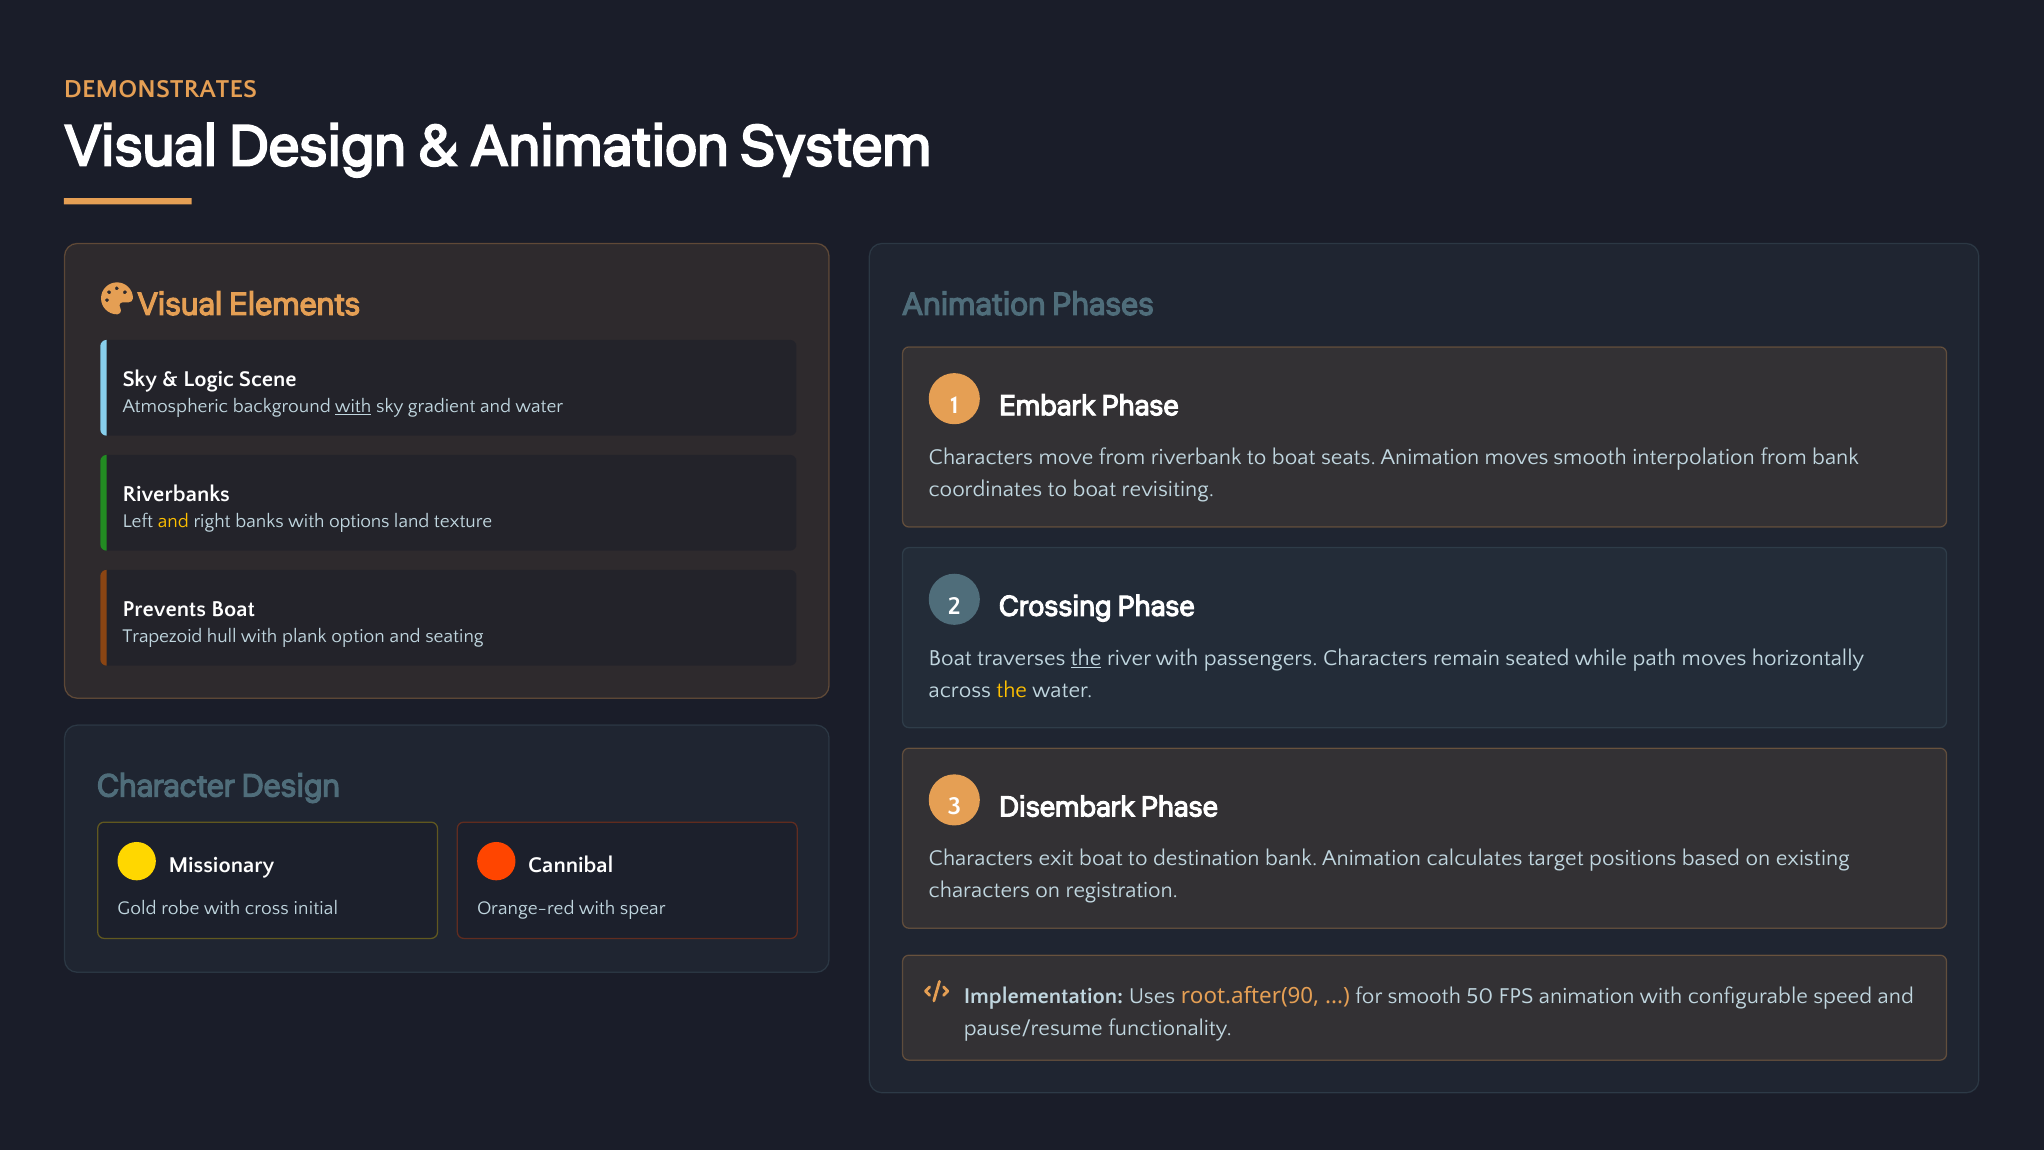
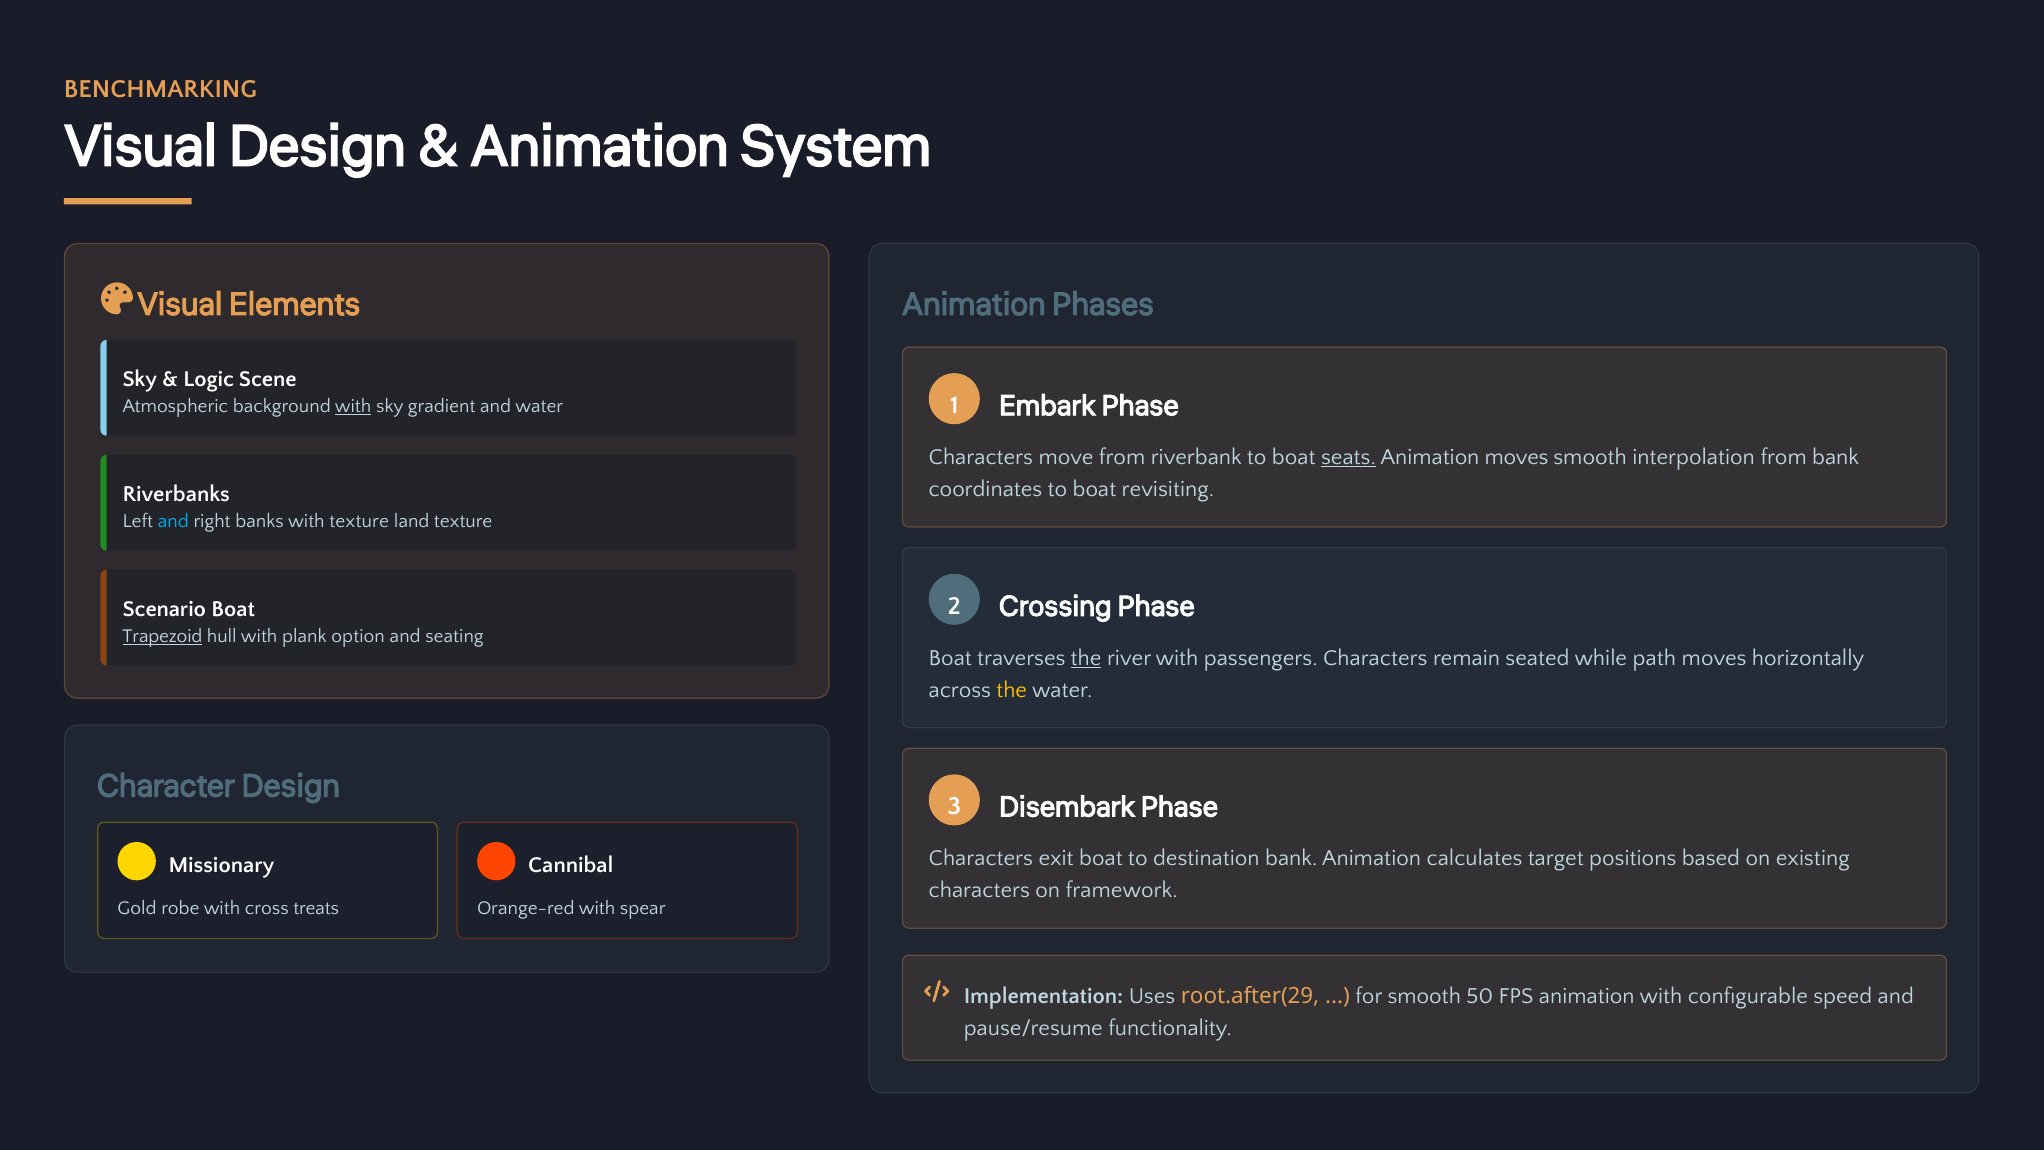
DEMONSTRATES: DEMONSTRATES -> BENCHMARKING (161, 89)
seats underline: none -> present (1348, 457)
and colour: yellow -> light blue (173, 521)
with options: options -> texture (359, 521)
Prevents: Prevents -> Scenario (164, 609)
Trapezoid underline: none -> present (162, 636)
registration: registration -> framework (1122, 890)
initial: initial -> treats (316, 908)
root.after(90: root.after(90 -> root.after(29 (1250, 996)
